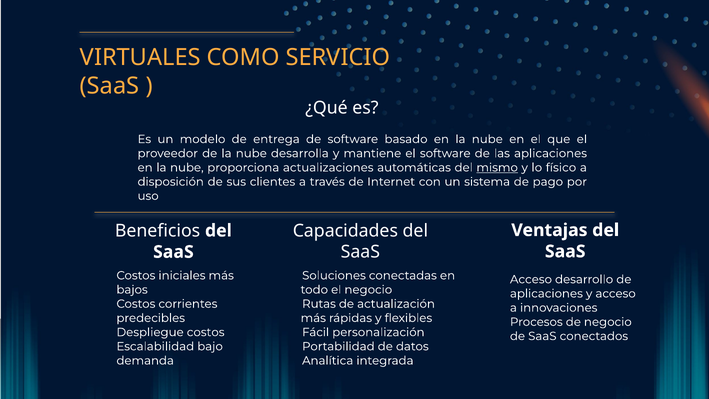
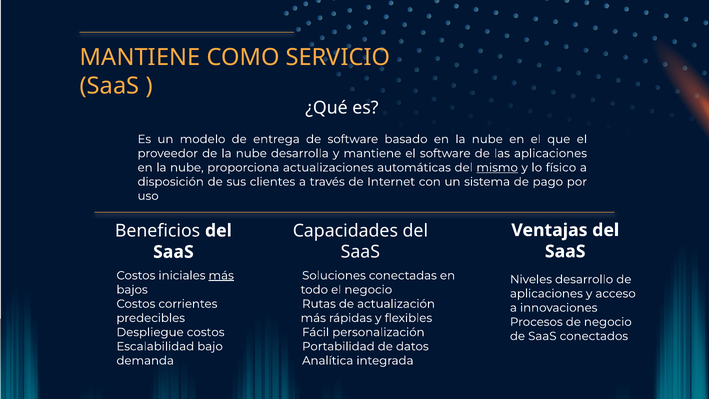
VIRTUALES: VIRTUALES -> MANTIENE (140, 57)
más underline: none -> present (221, 275)
Acceso: Acceso -> Niveles (531, 279)
